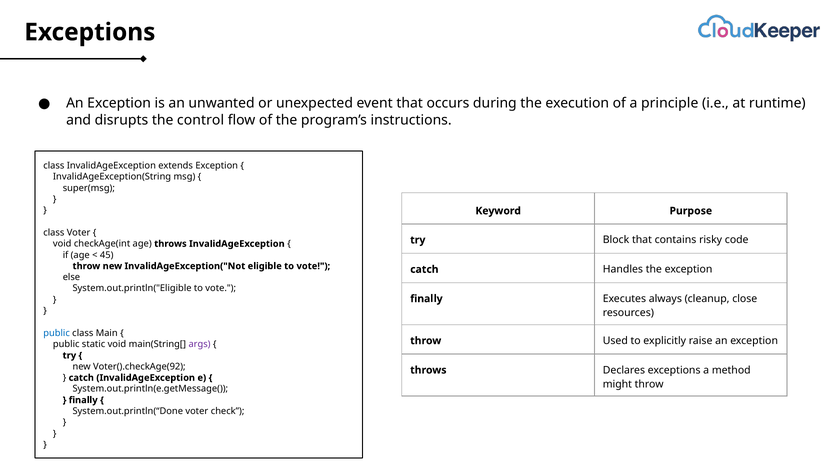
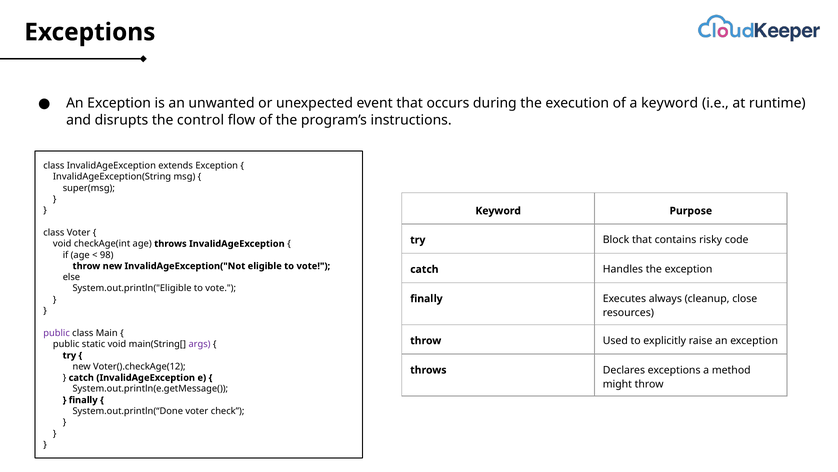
a principle: principle -> keyword (670, 103)
45: 45 -> 98 (107, 255)
public colour: blue -> purple (57, 333)
Voter().checkAge(92: Voter().checkAge(92 -> Voter().checkAge(12 (139, 366)
